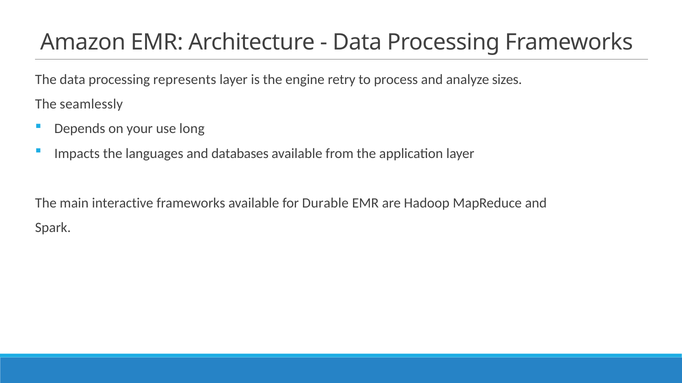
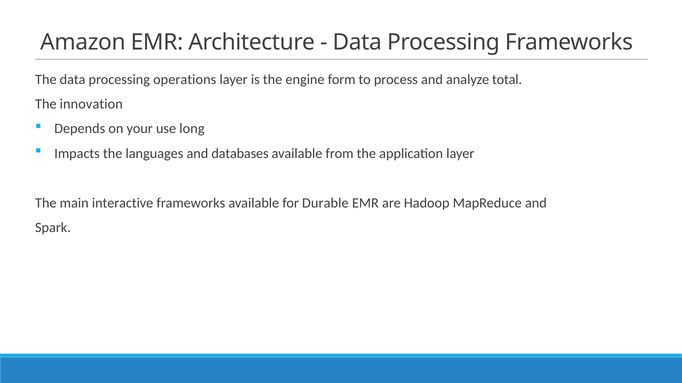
represents: represents -> operations (185, 80)
retry: retry -> form (342, 80)
sizes: sizes -> total (507, 80)
seamlessly: seamlessly -> innovation (91, 104)
